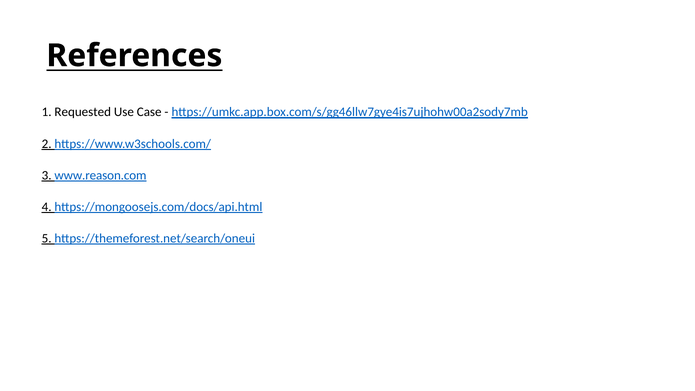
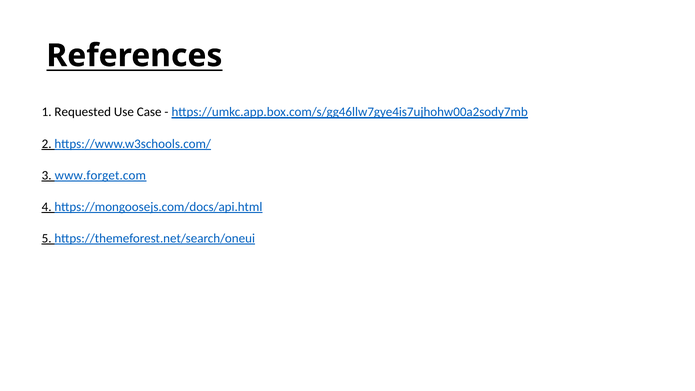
www.reason.com: www.reason.com -> www.forget.com (100, 175)
